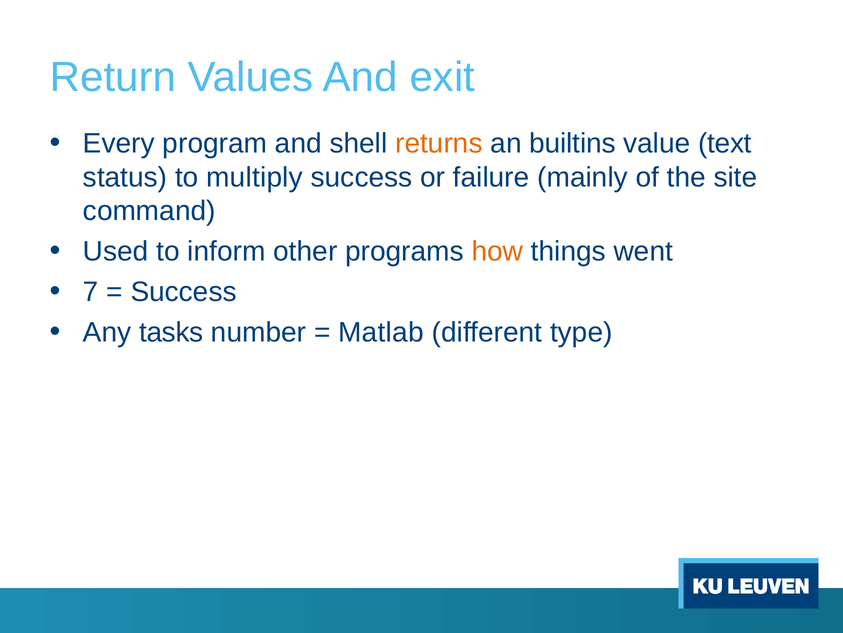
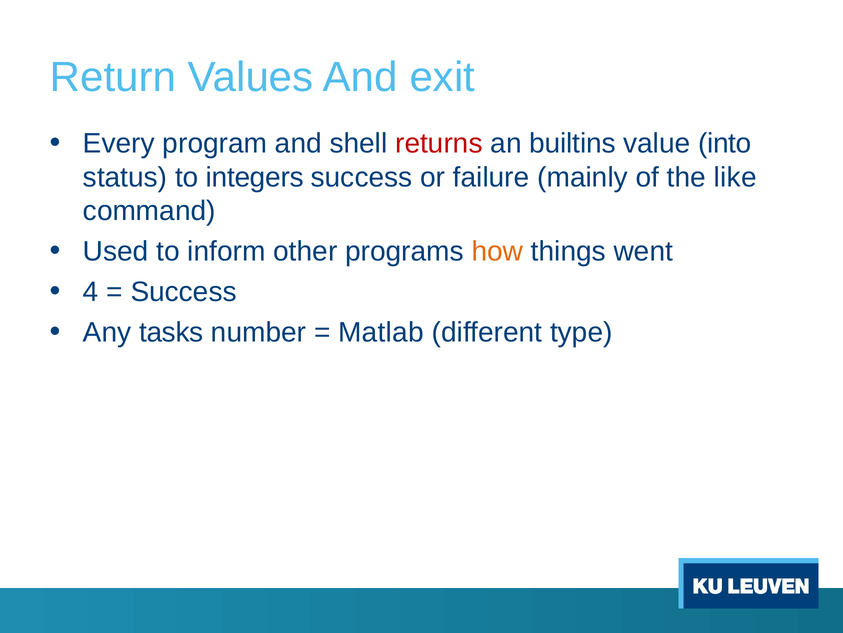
returns colour: orange -> red (439, 143)
text: text -> into (725, 143)
multiply: multiply -> integers (255, 177)
site: site -> like (735, 177)
7: 7 -> 4 (91, 292)
